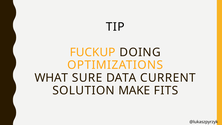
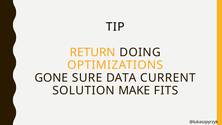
FUCKUP: FUCKUP -> RETURN (93, 52)
WHAT: WHAT -> GONE (51, 78)
